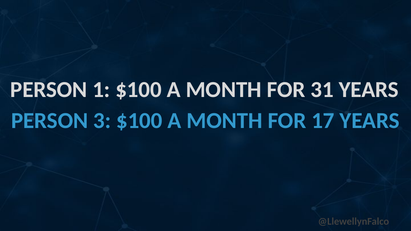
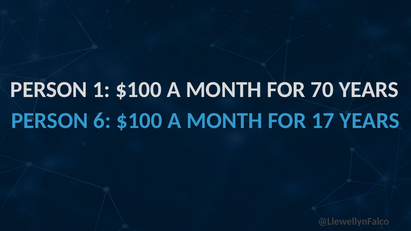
31: 31 -> 70 (322, 90)
3: 3 -> 6 (102, 121)
